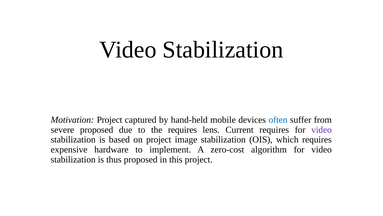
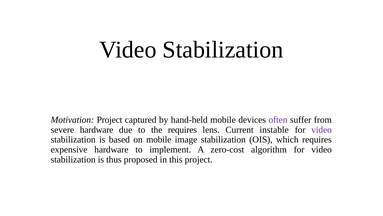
often colour: blue -> purple (278, 119)
severe proposed: proposed -> hardware (97, 129)
Current requires: requires -> instable (274, 129)
on project: project -> mobile (159, 139)
